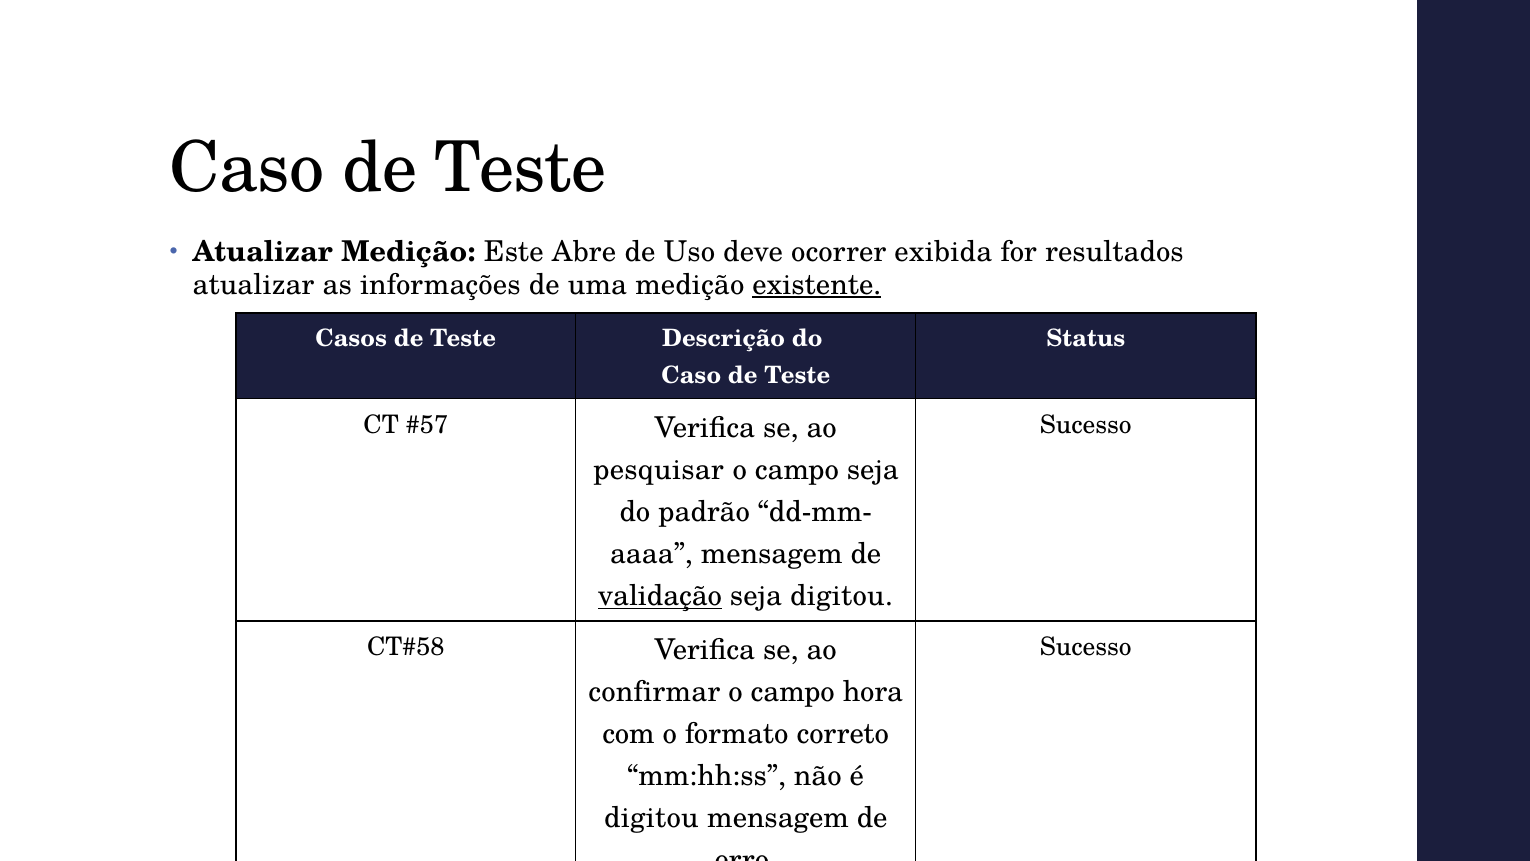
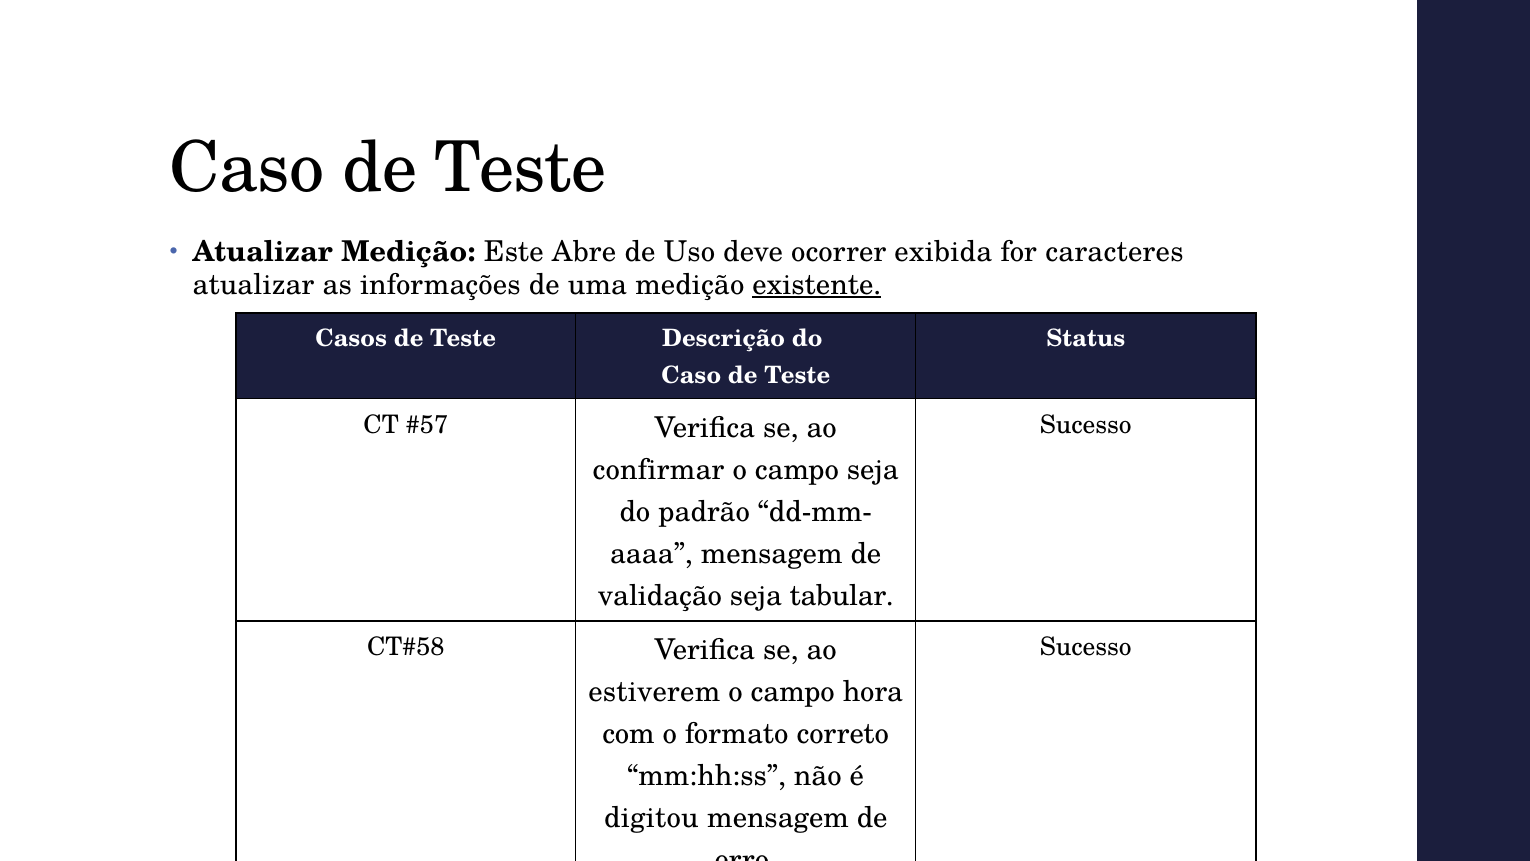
resultados: resultados -> caracteres (1114, 252)
pesquisar: pesquisar -> confirmar (659, 469)
validação underline: present -> none (660, 596)
seja digitou: digitou -> tabular (842, 596)
confirmar: confirmar -> estiverem (654, 692)
